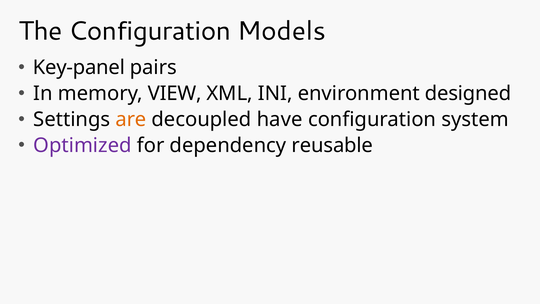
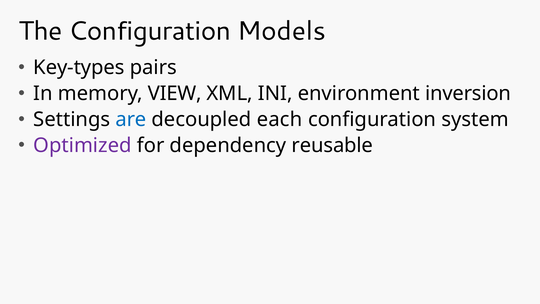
Key-panel: Key-panel -> Key-types (79, 68)
designed: designed -> inversion (468, 93)
are colour: orange -> blue (131, 119)
have: have -> each (280, 119)
